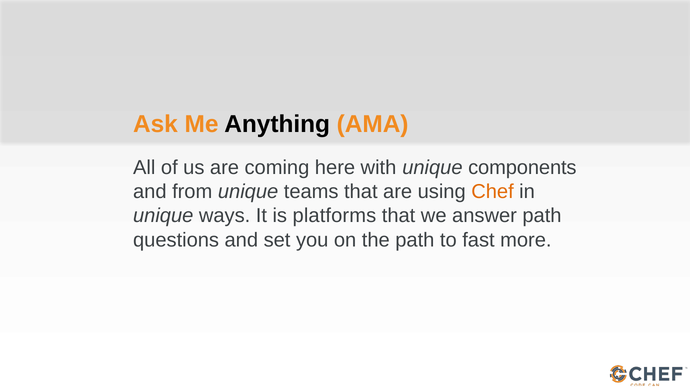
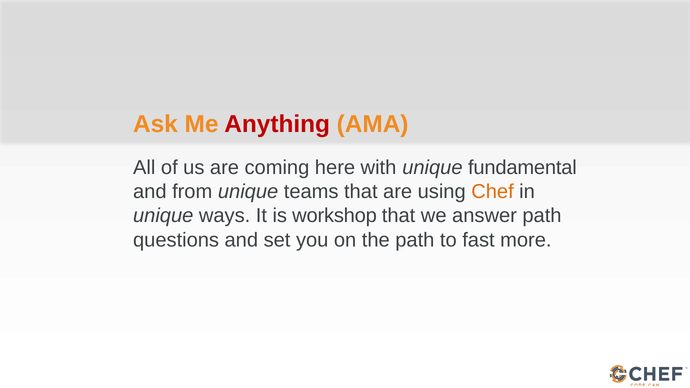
Anything colour: black -> red (277, 124)
components: components -> fundamental (522, 167)
platforms: platforms -> workshop (335, 216)
